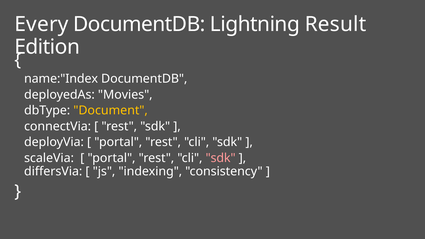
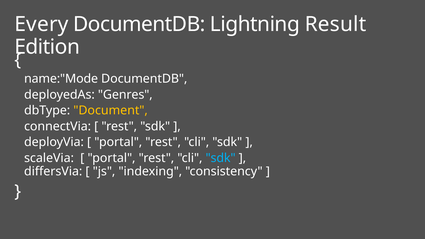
name:"Index: name:"Index -> name:"Mode (61, 79)
Movies: Movies -> Genres (125, 95)
sdk colour: pink -> light blue (221, 158)
